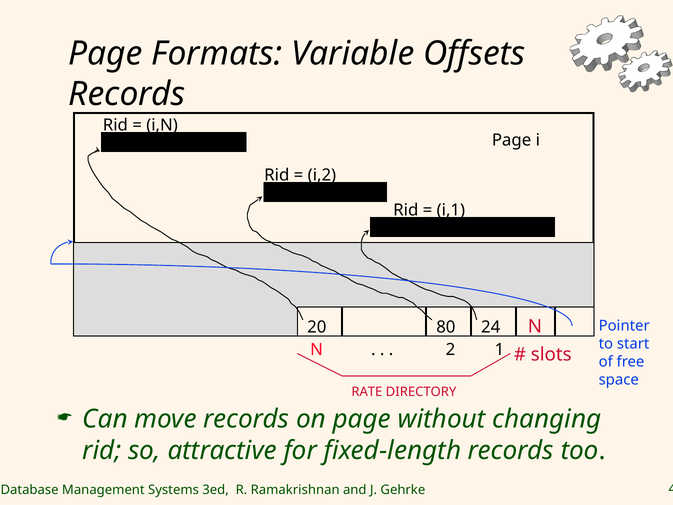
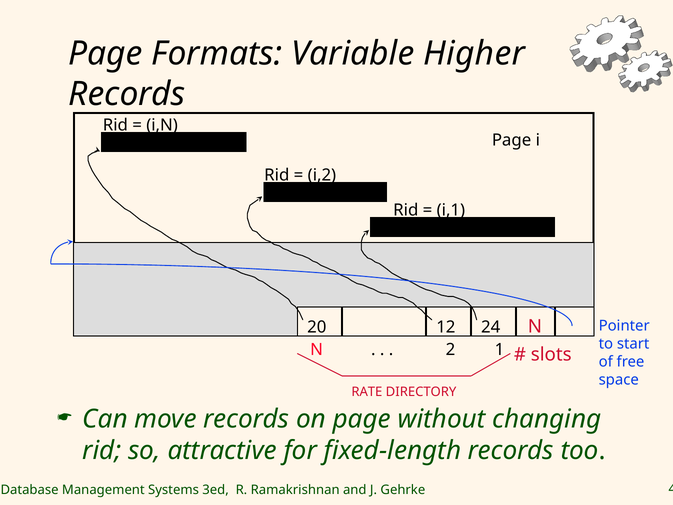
Offsets: Offsets -> Higher (474, 54)
80: 80 -> 12 (446, 327)
